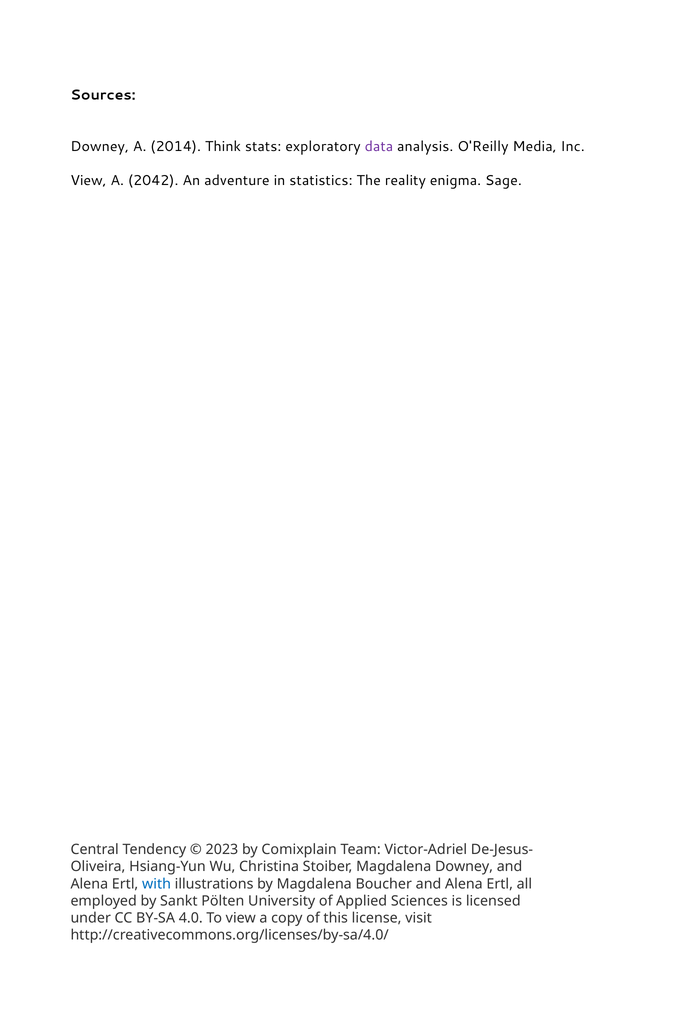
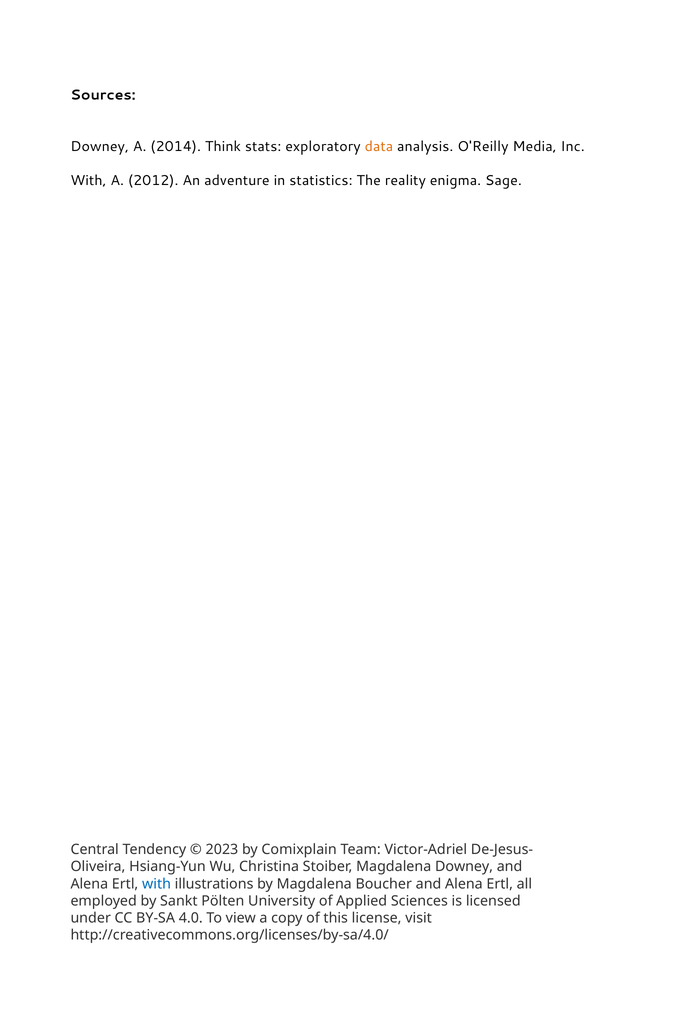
data colour: purple -> orange (379, 146)
View: View -> With (88, 180)
2042: 2042 -> 2012 (153, 180)
